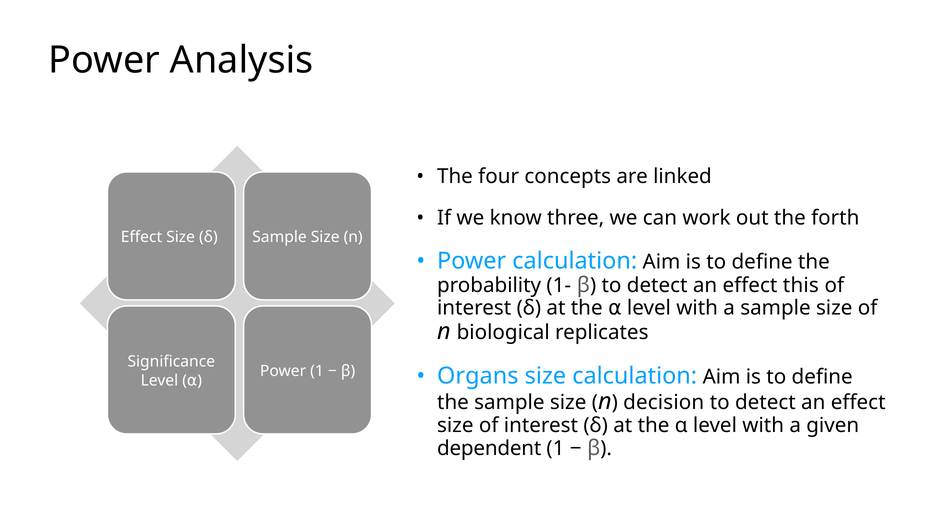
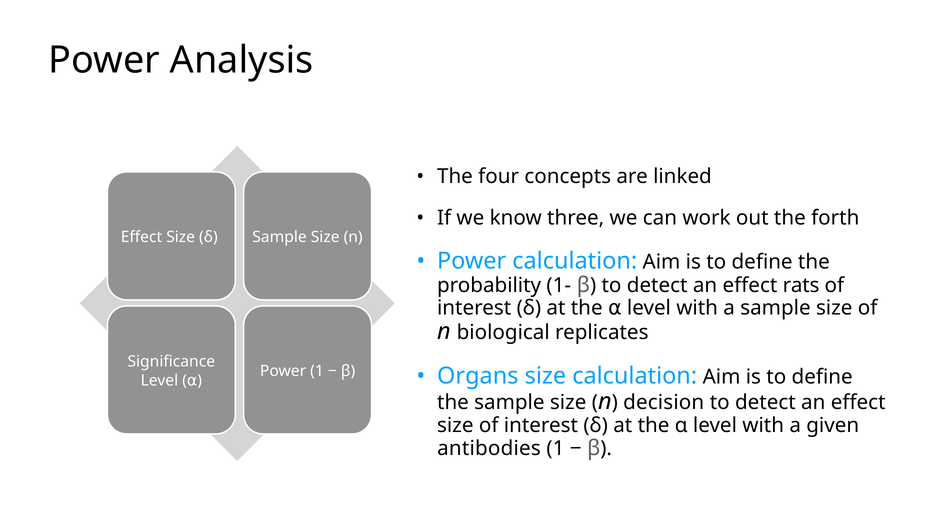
this: this -> rats (801, 285)
dependent: dependent -> antibodies (489, 448)
